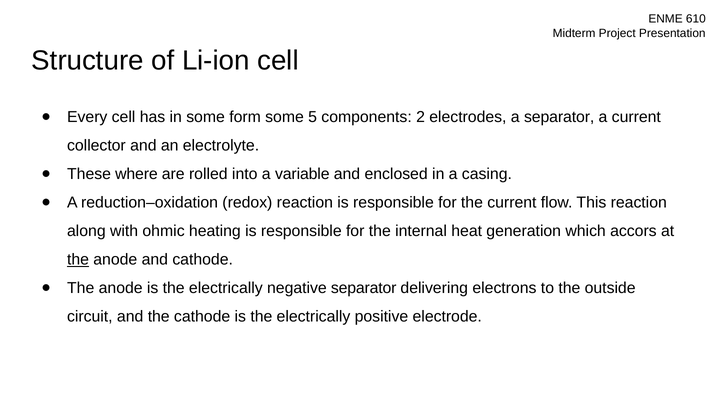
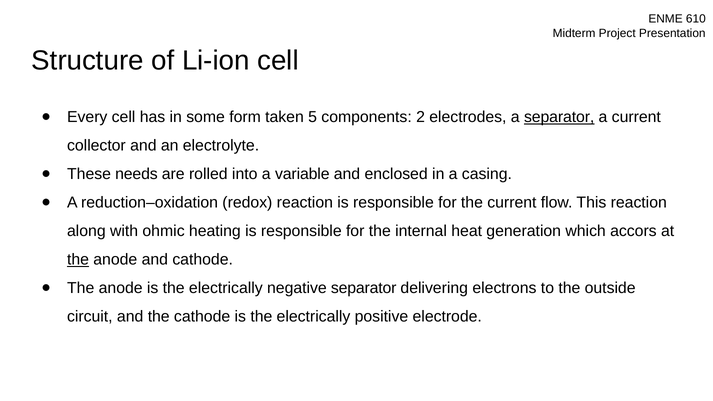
form some: some -> taken (285, 117)
separator underline: none -> present (559, 117)
where: where -> needs (136, 174)
